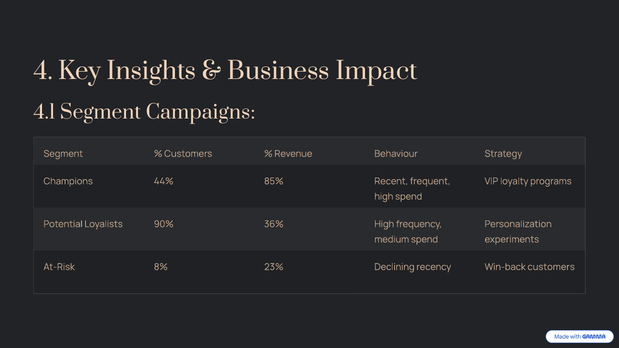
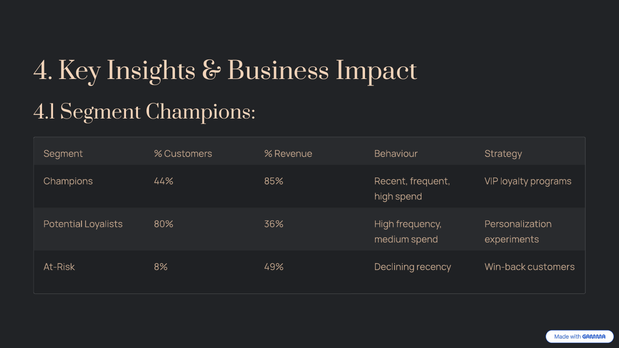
Segment Campaigns: Campaigns -> Champions (201, 113)
90%: 90% -> 80% (164, 224)
23%: 23% -> 49% (274, 267)
